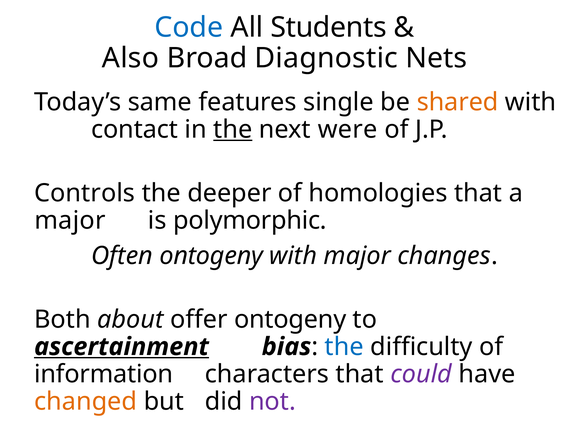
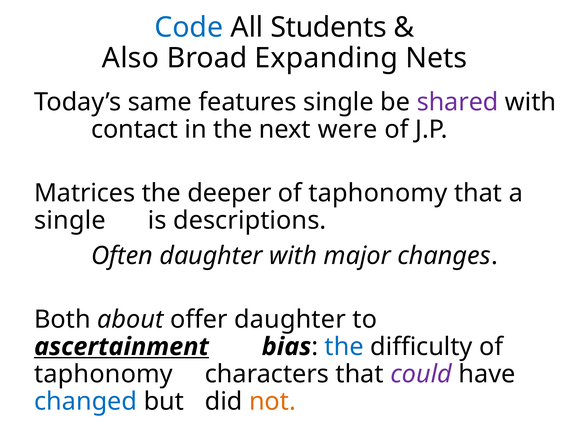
Diagnostic: Diagnostic -> Expanding (326, 58)
shared colour: orange -> purple (458, 102)
the underline: present -> none (233, 129)
Controls: Controls -> Matrices (85, 193)
homologies: homologies -> taphonomy (378, 193)
major: major -> single (70, 220)
polymorphic: polymorphic -> descriptions (250, 220)
Often ontogeny: ontogeny -> daughter (211, 256)
offer ontogeny: ontogeny -> daughter (290, 319)
information: information -> taphonomy (104, 374)
changed colour: orange -> blue (86, 401)
not colour: purple -> orange (272, 401)
